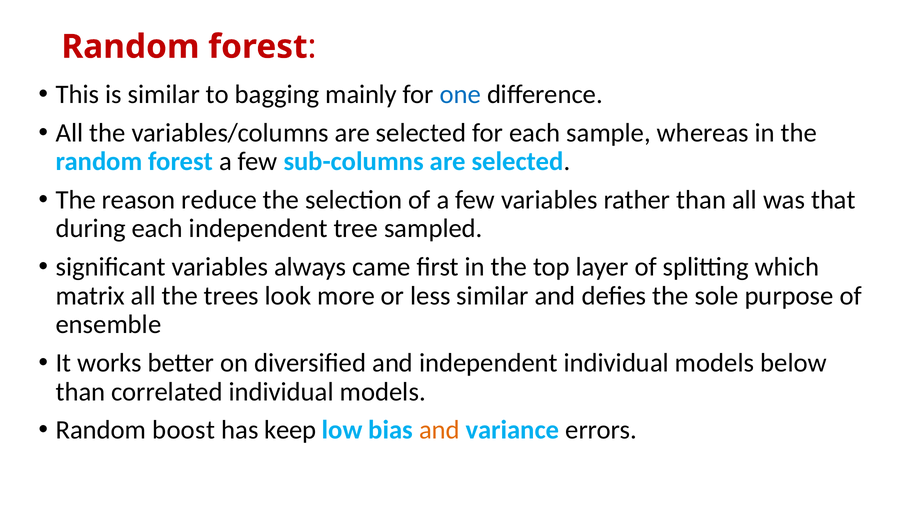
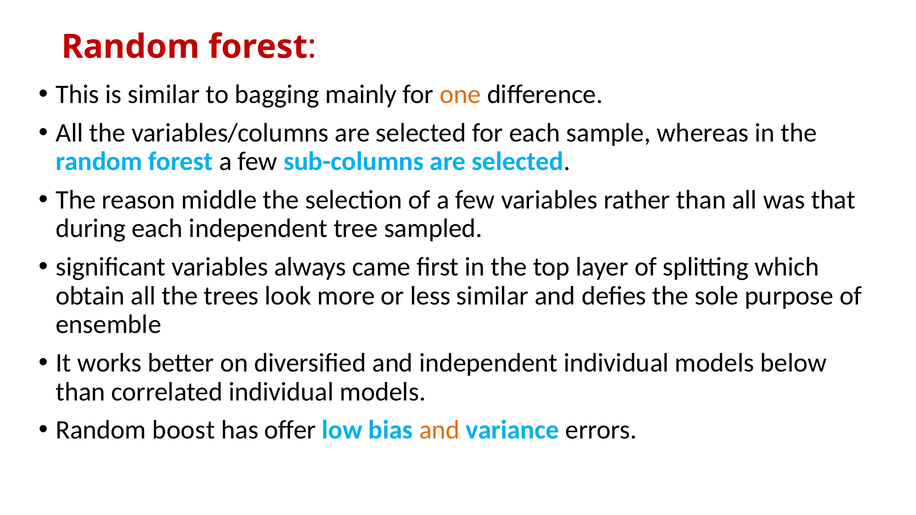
one colour: blue -> orange (460, 94)
reduce: reduce -> middle (219, 200)
matrix: matrix -> obtain (90, 296)
keep: keep -> offer (290, 430)
